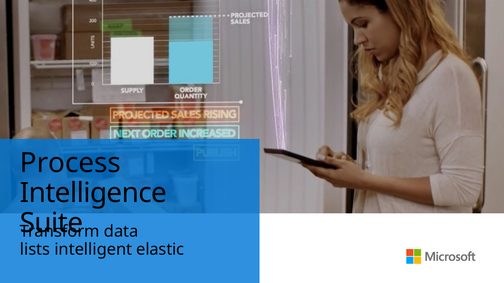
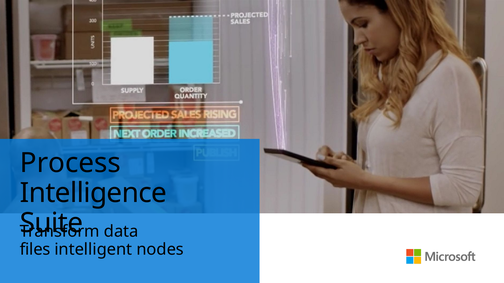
lists: lists -> files (35, 250)
elastic: elastic -> nodes (160, 250)
